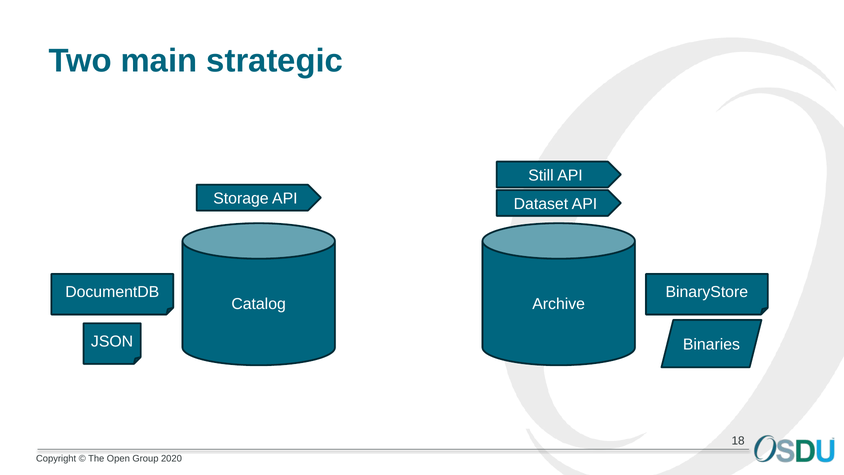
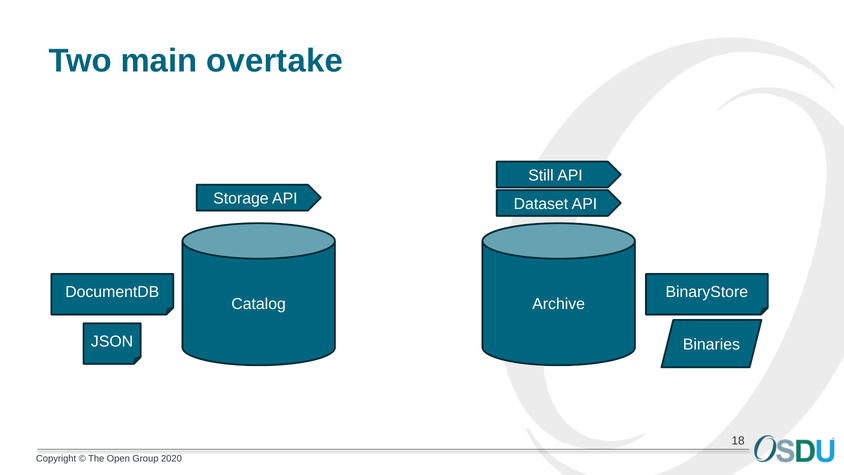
strategic: strategic -> overtake (275, 61)
